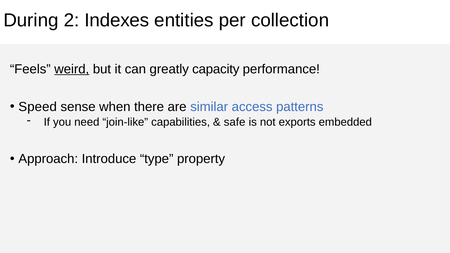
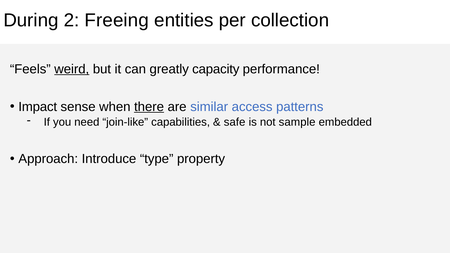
Indexes: Indexes -> Freeing (117, 20)
Speed: Speed -> Impact (38, 107)
there underline: none -> present (149, 107)
exports: exports -> sample (297, 122)
